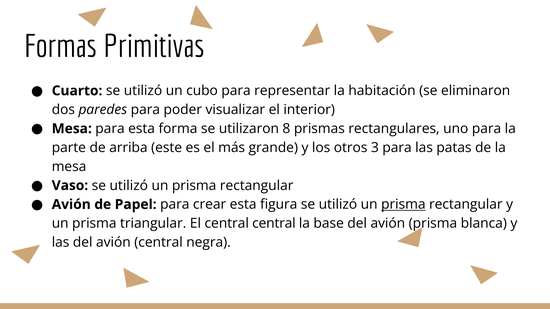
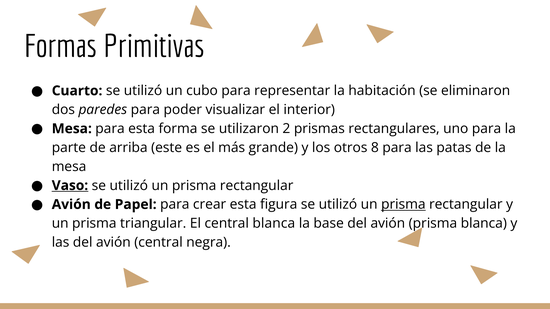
8: 8 -> 2 (286, 129)
3: 3 -> 8 (375, 148)
Vaso underline: none -> present (70, 186)
central central: central -> blanca (274, 224)
